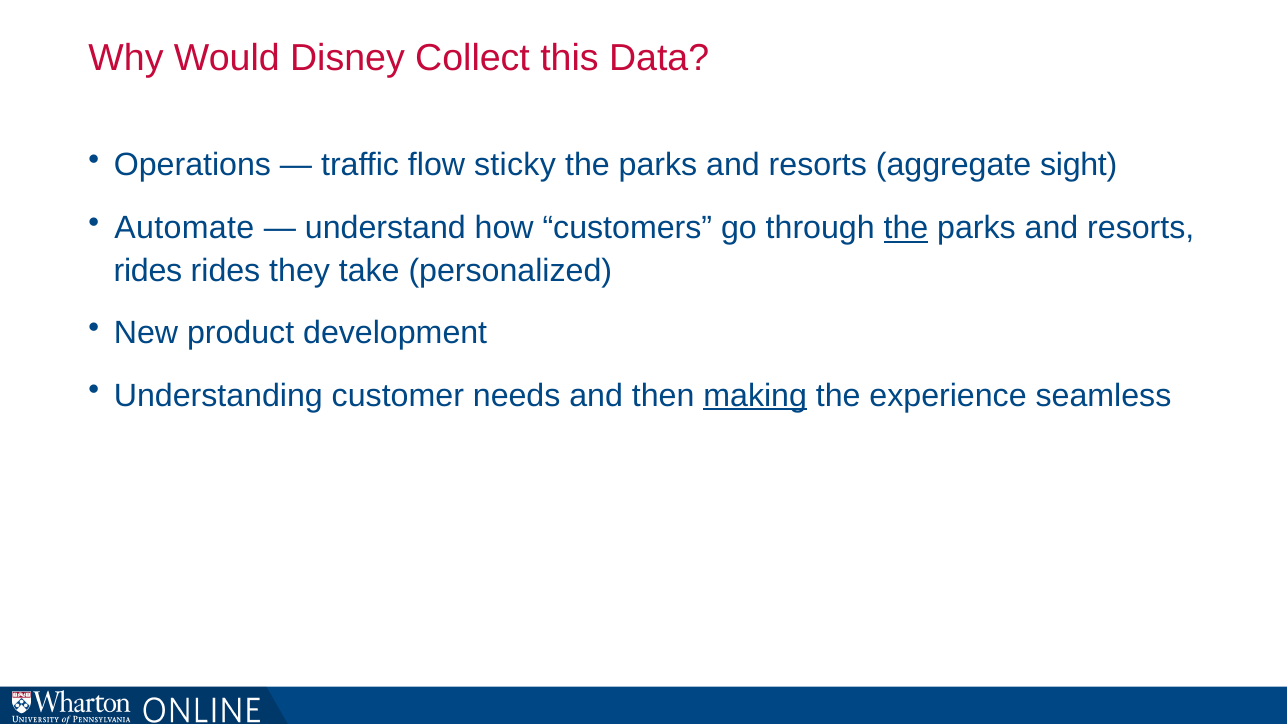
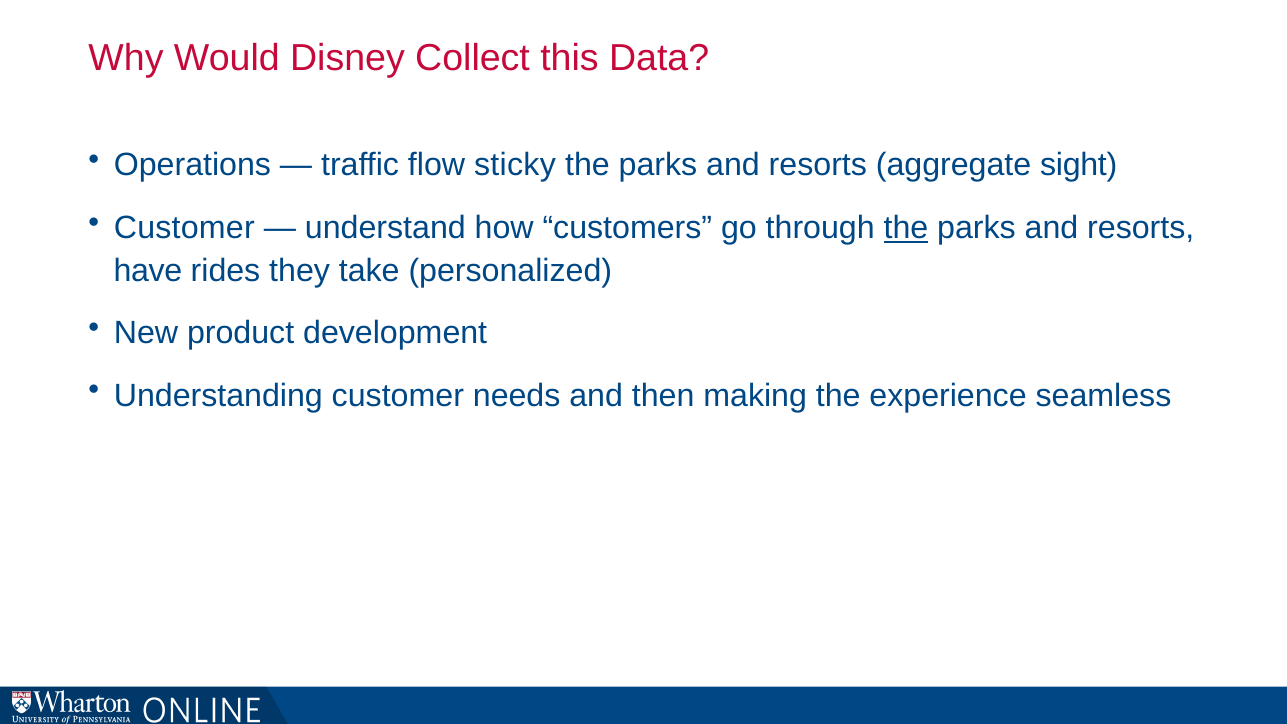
Automate: Automate -> Customer (184, 228)
rides: rides -> have (148, 270)
making underline: present -> none (755, 396)
